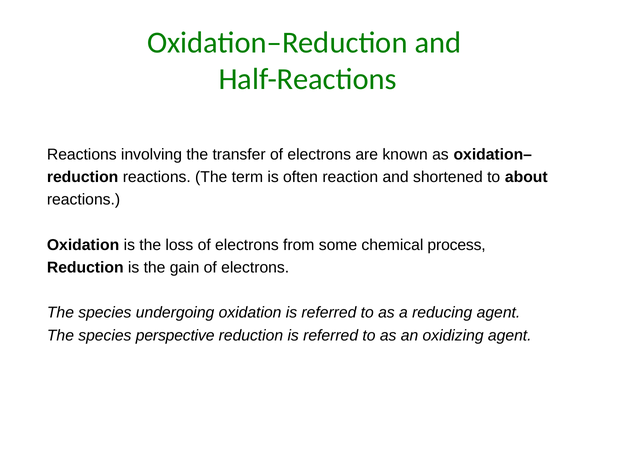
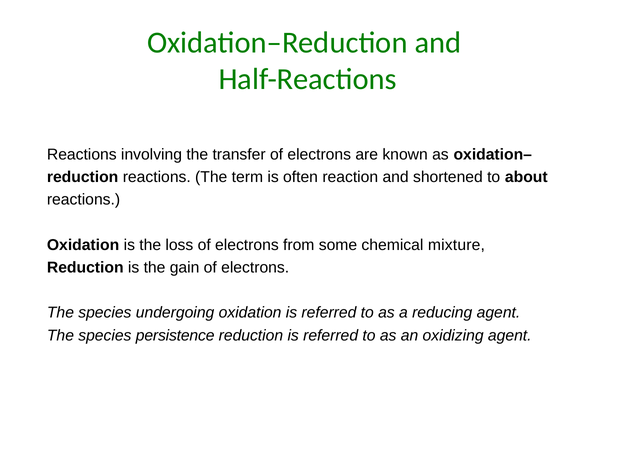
process: process -> mixture (456, 245)
perspective: perspective -> persistence (175, 335)
